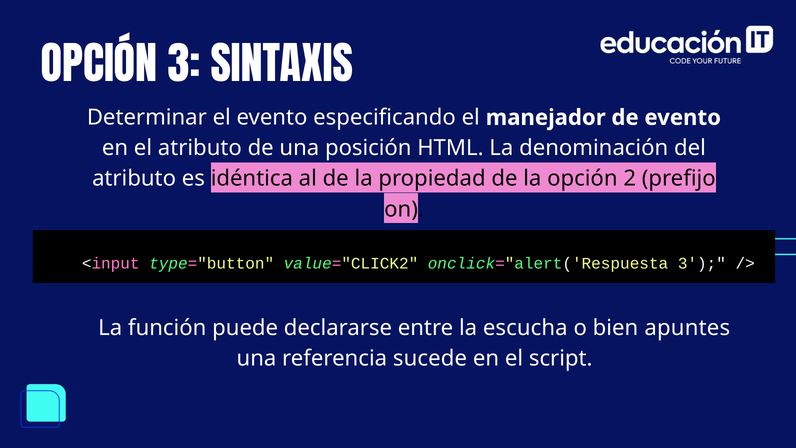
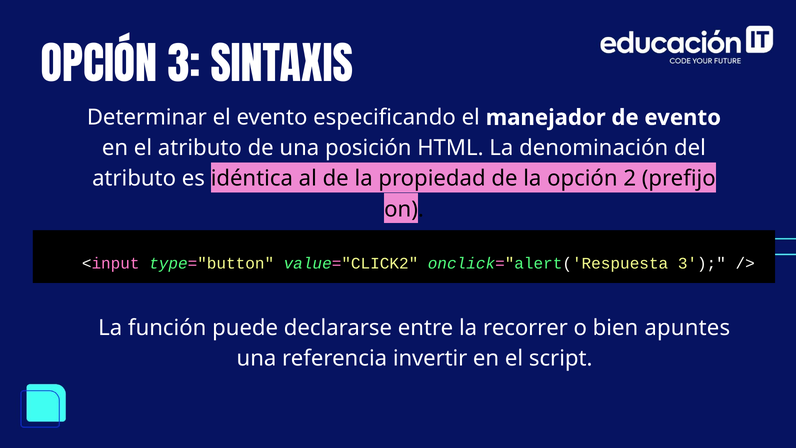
escucha: escucha -> recorrer (525, 328)
sucede: sucede -> invertir (430, 358)
